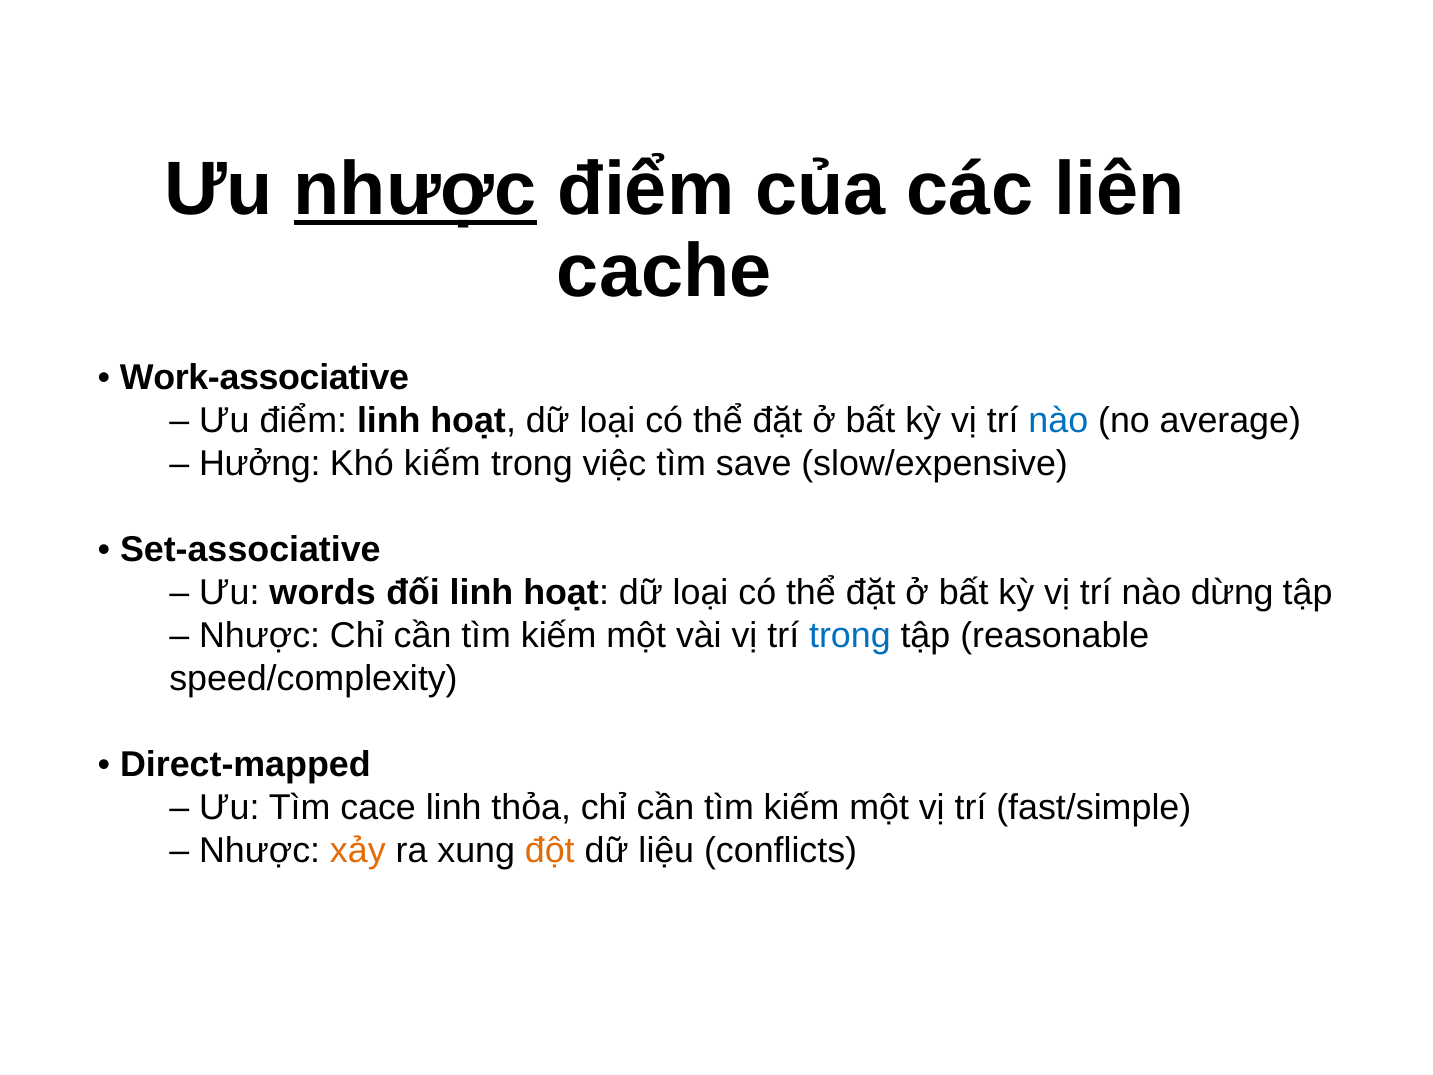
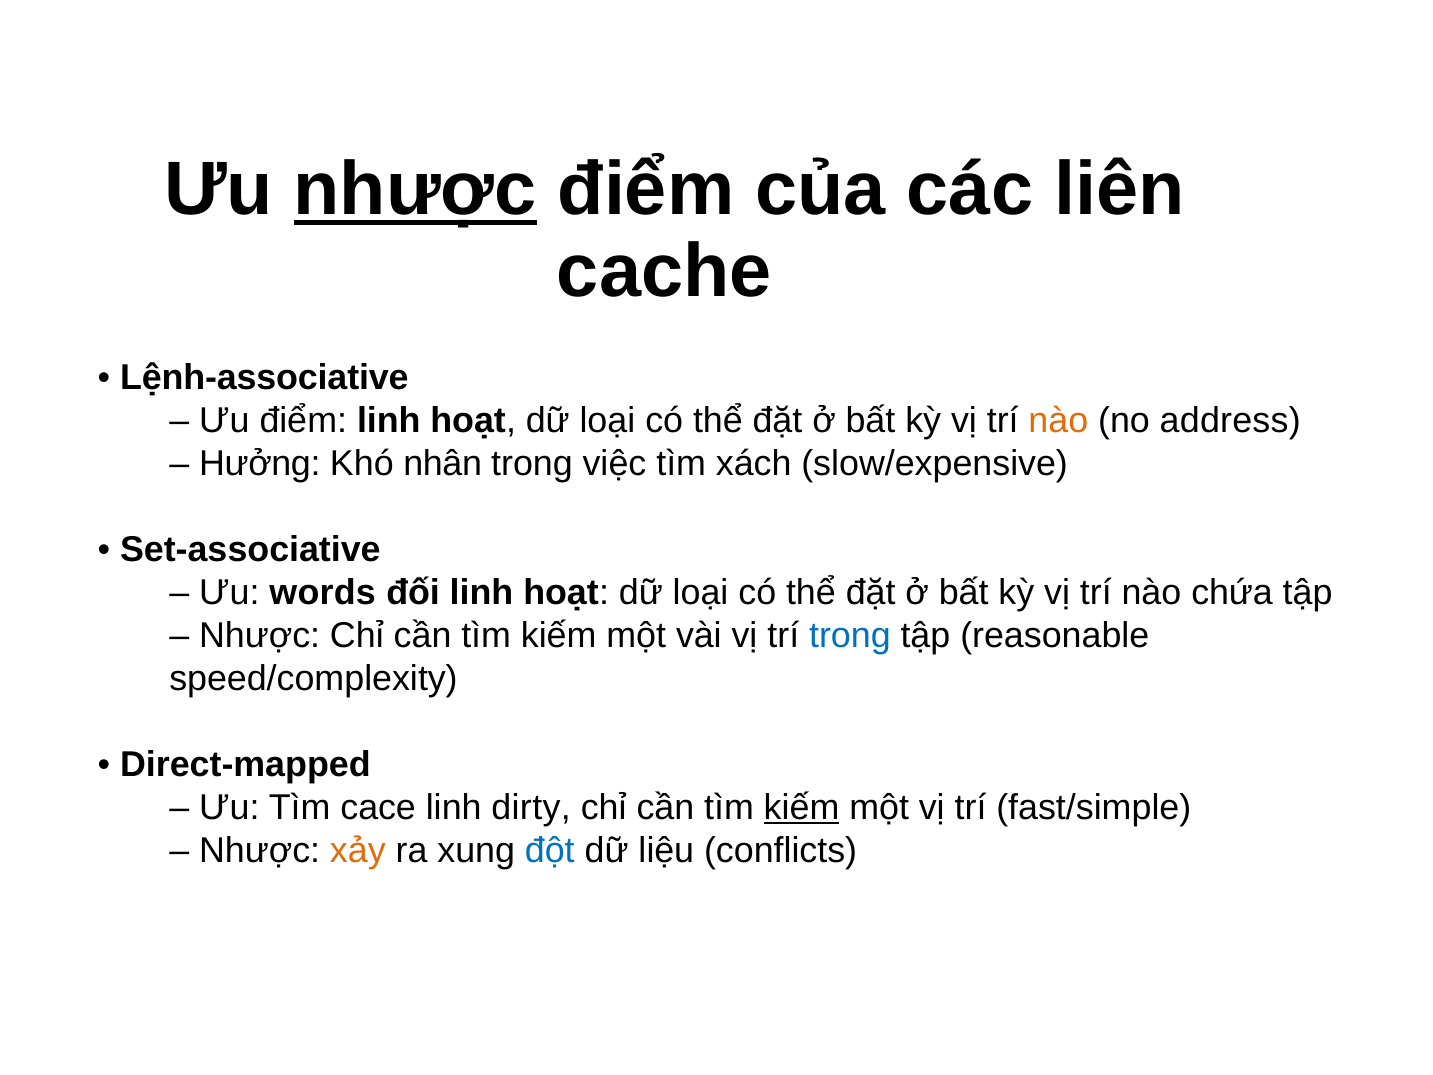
Work‐associative: Work‐associative -> Lệnh‐associative (264, 377)
nào colour: blue -> orange (1058, 420)
average: average -> address (1230, 420)
Khó kiếm: kiếm -> nhân (443, 463)
save: save -> xách (754, 463)
dừng: dừng -> chứa (1232, 592)
thỏa: thỏa -> dirty (531, 807)
kiếm underline: none -> present (802, 807)
đột colour: orange -> blue (550, 850)
